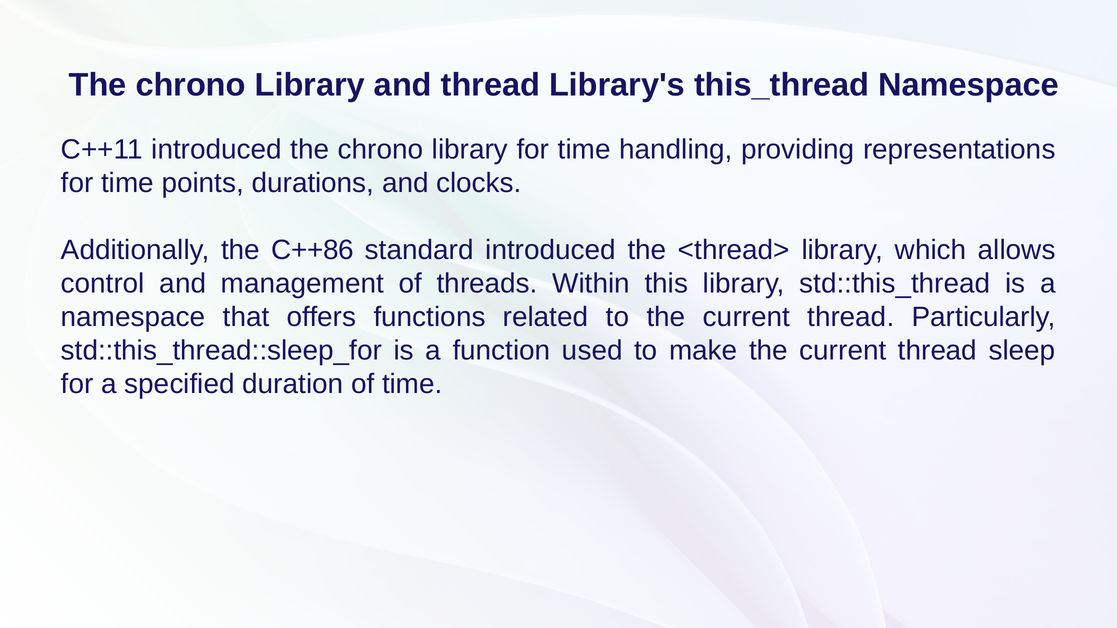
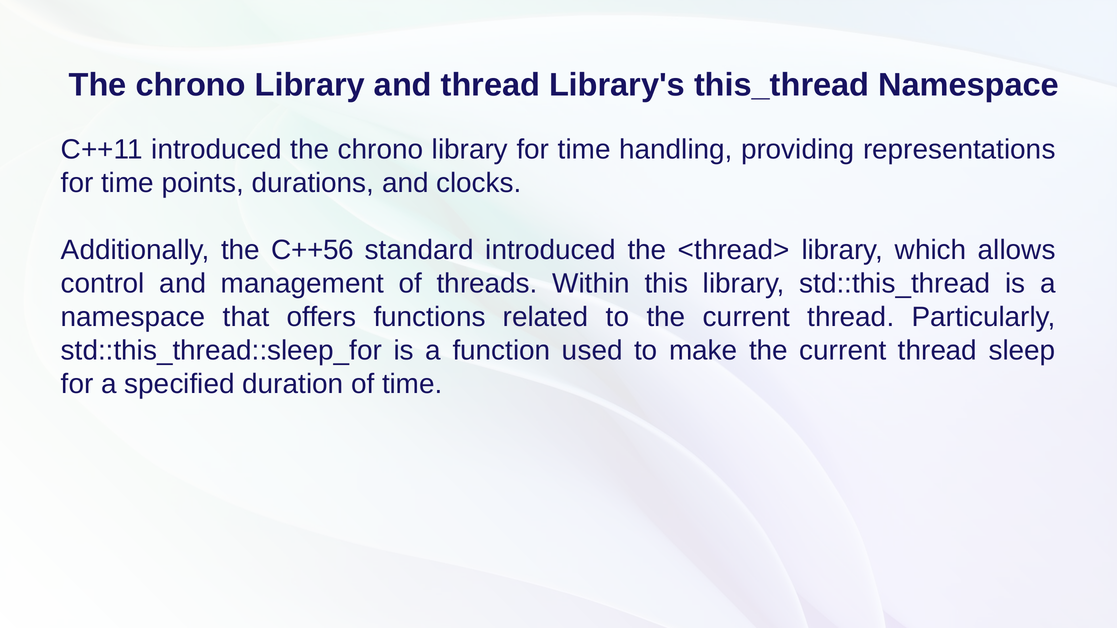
C++86: C++86 -> C++56 (313, 250)
